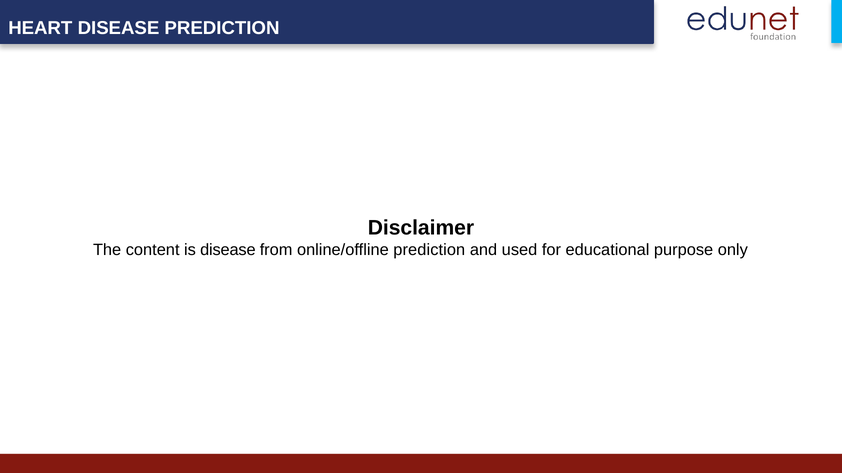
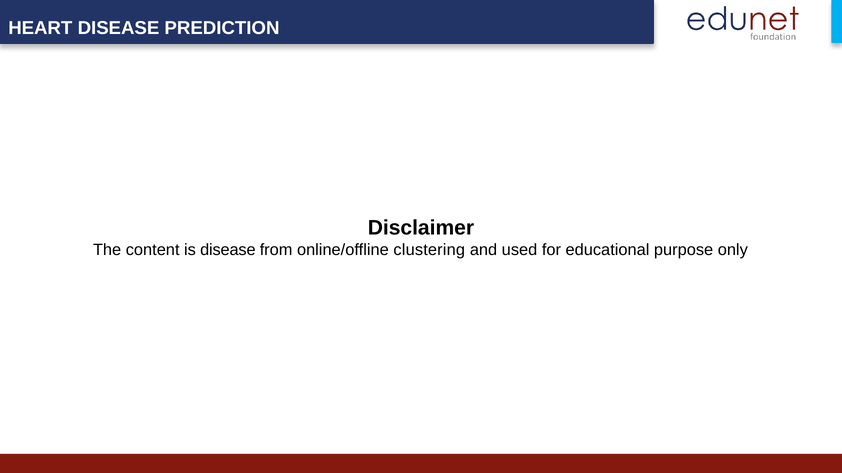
online/offline prediction: prediction -> clustering (429, 250)
